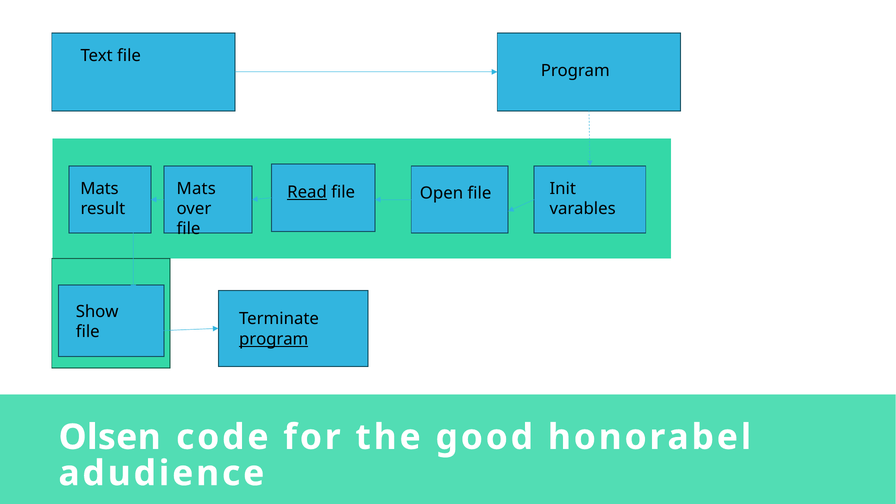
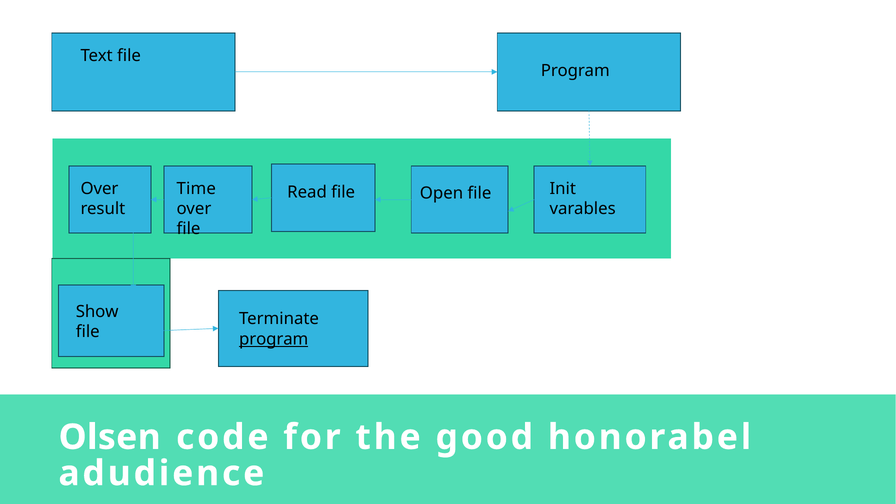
Mats: Mats -> Over (99, 189)
Mats: Mats -> Time (196, 189)
Read underline: present -> none (307, 192)
